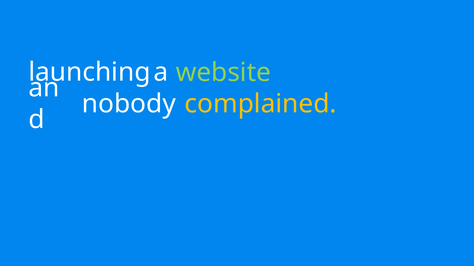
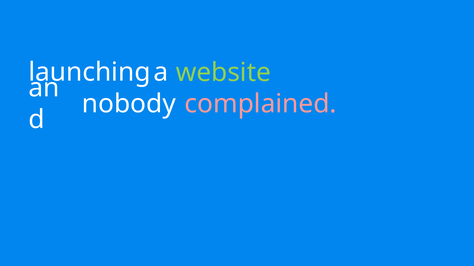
complained colour: yellow -> pink (261, 104)
